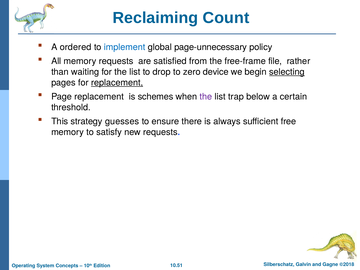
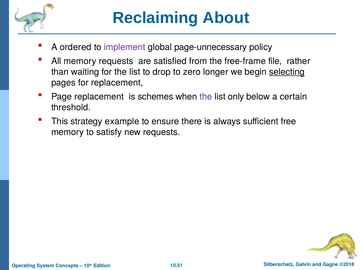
Count: Count -> About (226, 18)
implement colour: blue -> purple (125, 47)
device: device -> longer (216, 72)
replacement underline: present -> none (117, 83)
trap: trap -> only (236, 97)
guesses: guesses -> example (122, 121)
